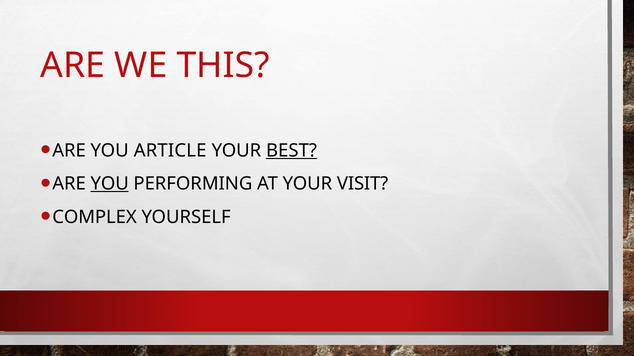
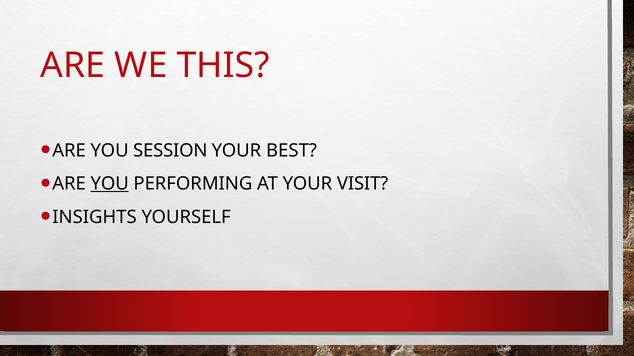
ARTICLE: ARTICLE -> SESSION (170, 151)
BEST underline: present -> none (291, 151)
COMPLEX: COMPLEX -> INSIGHTS (94, 217)
